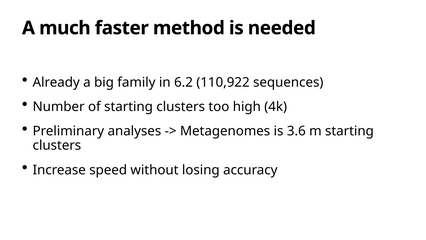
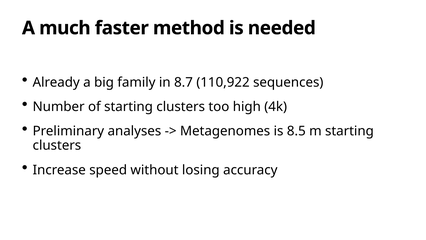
6.2: 6.2 -> 8.7 (184, 82)
3.6: 3.6 -> 8.5 (296, 131)
